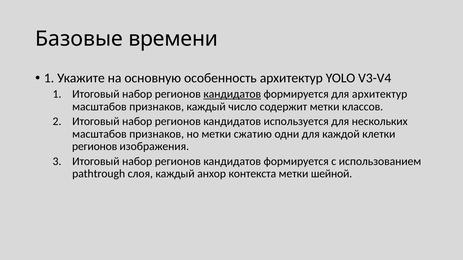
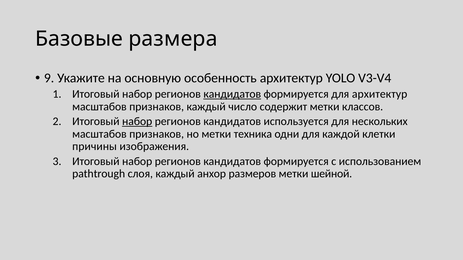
времени: времени -> размера (173, 39)
1: 1 -> 9 (49, 78)
набор underline: none -> present (137, 122)
сжатию: сжатию -> техника (253, 134)
регионов: регионов -> причины (95, 147)
контекста: контекста -> размеров (252, 174)
